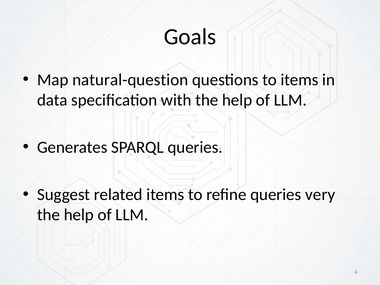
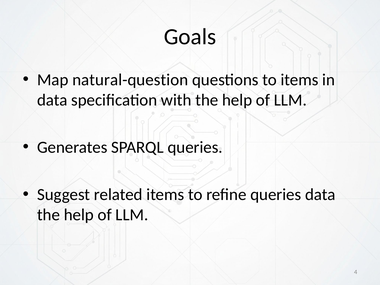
queries very: very -> data (320, 195)
